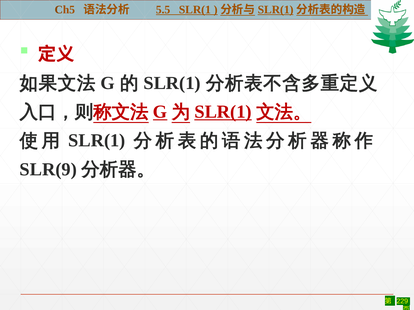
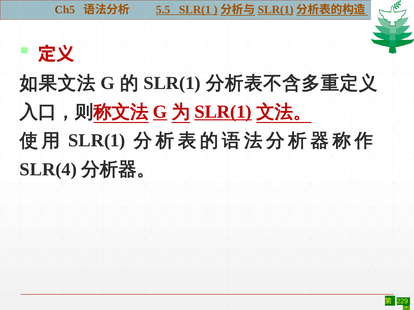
SLR(9: SLR(9 -> SLR(4 (48, 170)
